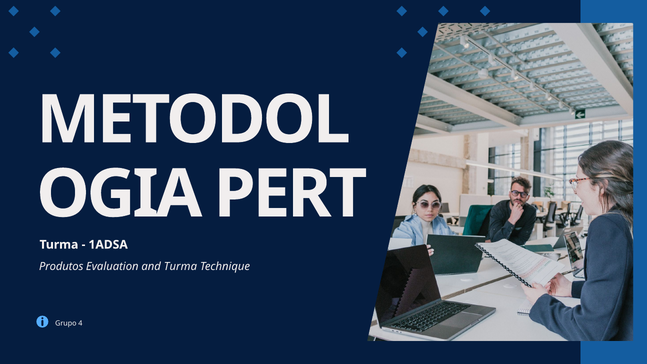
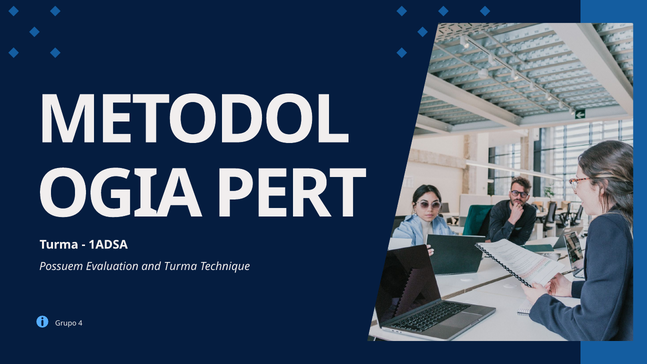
Produtos: Produtos -> Possuem (61, 267)
